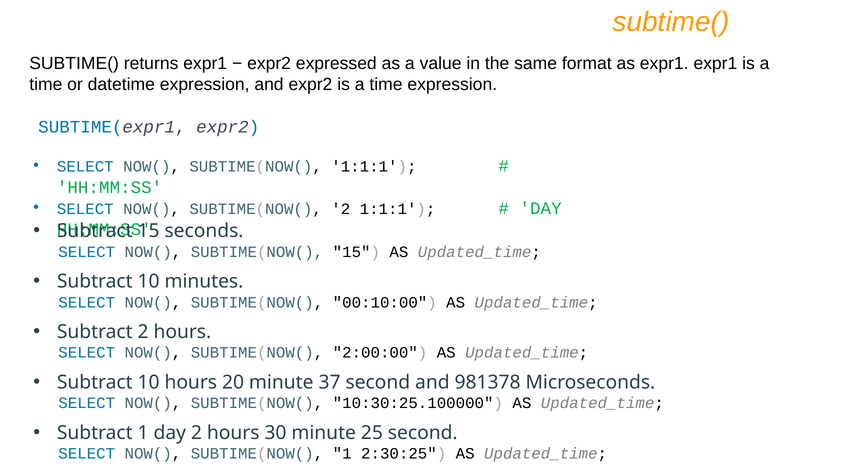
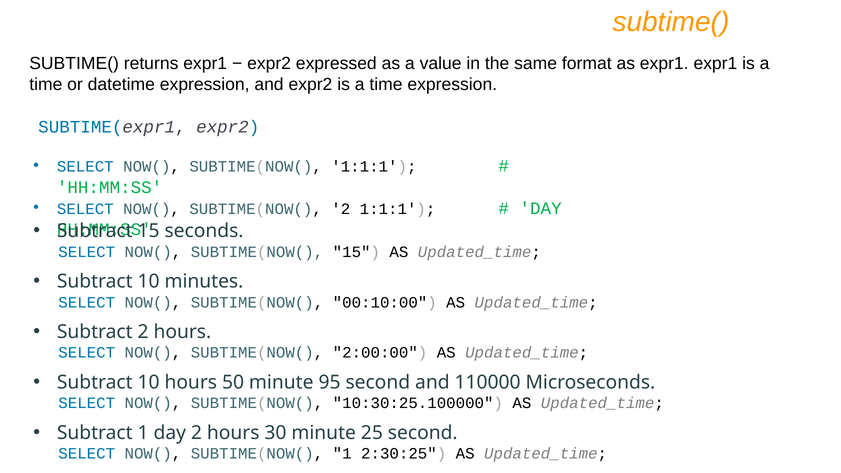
20: 20 -> 50 (233, 382)
37: 37 -> 95 (330, 382)
981378: 981378 -> 110000 (488, 382)
